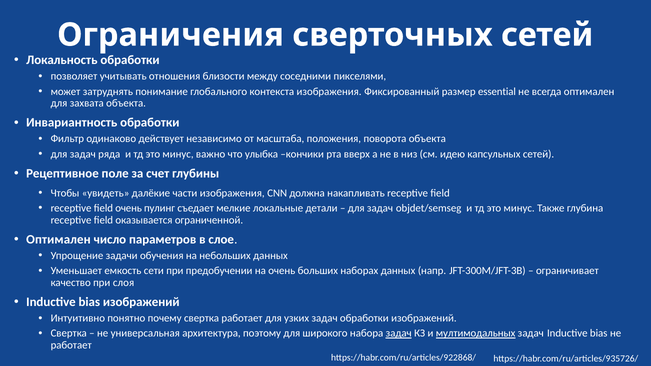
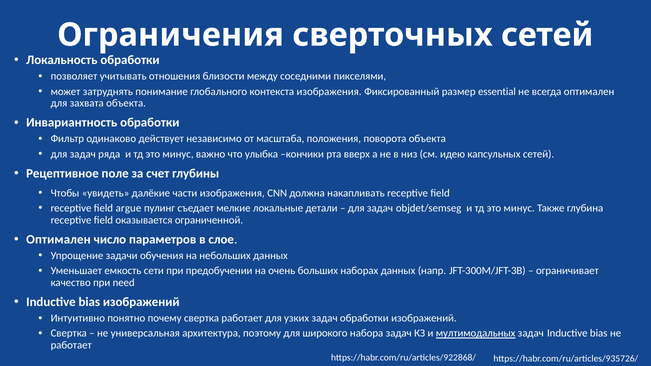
field очень: очень -> argue (128, 208)
слоя: слоя -> need (124, 283)
задач underline: present -> none (399, 334)
